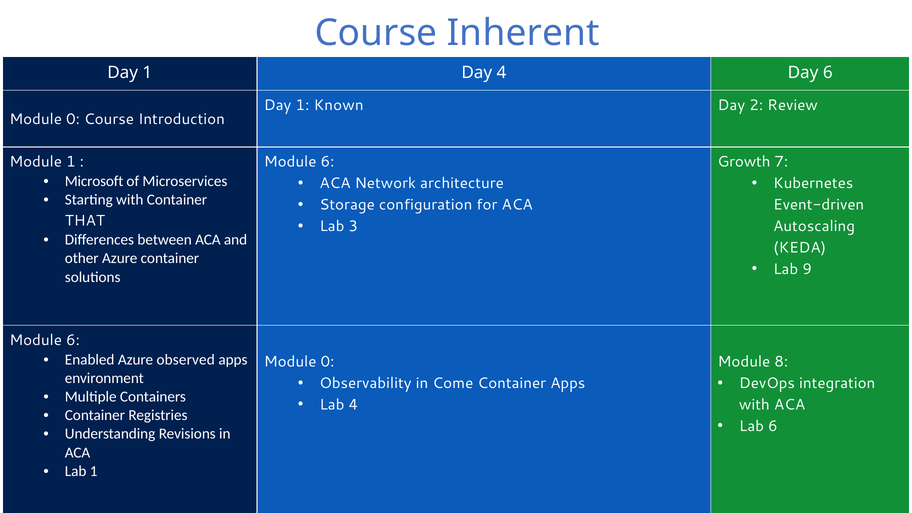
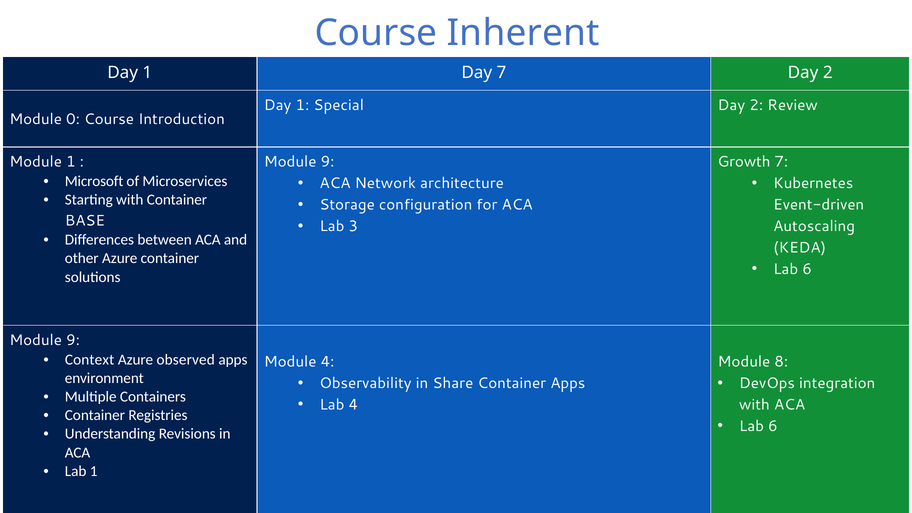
Day 4: 4 -> 7 (501, 73)
6: 6 -> 2 (828, 73)
Known: Known -> Special (339, 105)
6: 6 -> 9 (327, 162)
THAT: THAT -> BASE (85, 220)
9: 9 -> 6 (807, 269)
6: 6 -> 9 (73, 340)
Enabled: Enabled -> Context (90, 360)
0: 0 -> 4 (327, 362)
Come: Come -> Share (453, 383)
